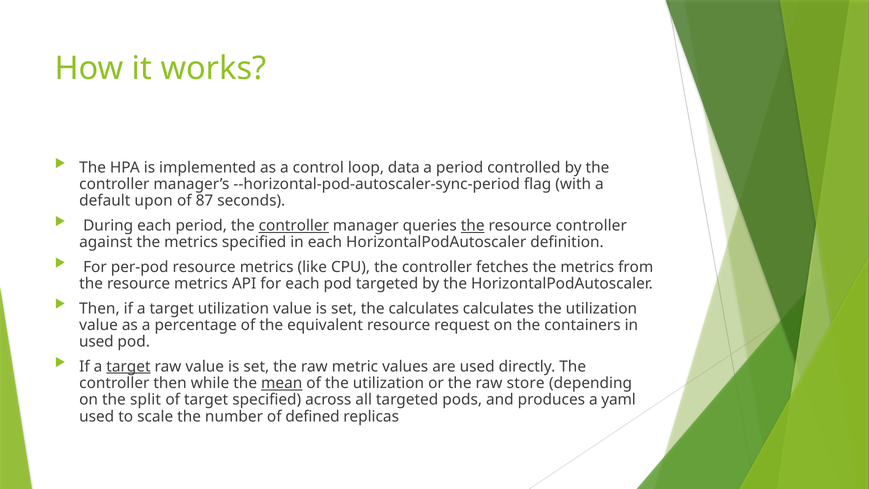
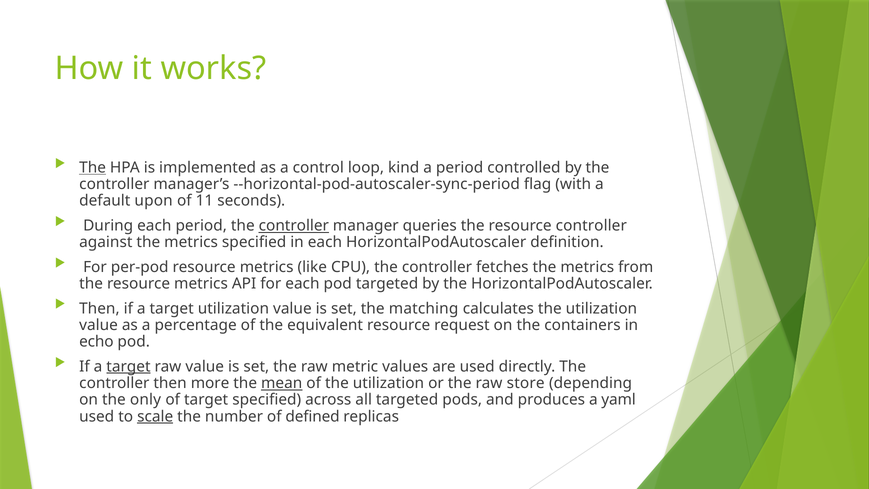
The underline: none -> present (93, 168)
data: data -> kind (404, 168)
87: 87 -> 11 (204, 201)
the underline: present -> none (473, 226)
the calculates: calculates -> matching (424, 308)
used: used -> echo (96, 342)
while: while -> more (210, 383)
split: split -> only (146, 400)
scale underline: none -> present (155, 416)
